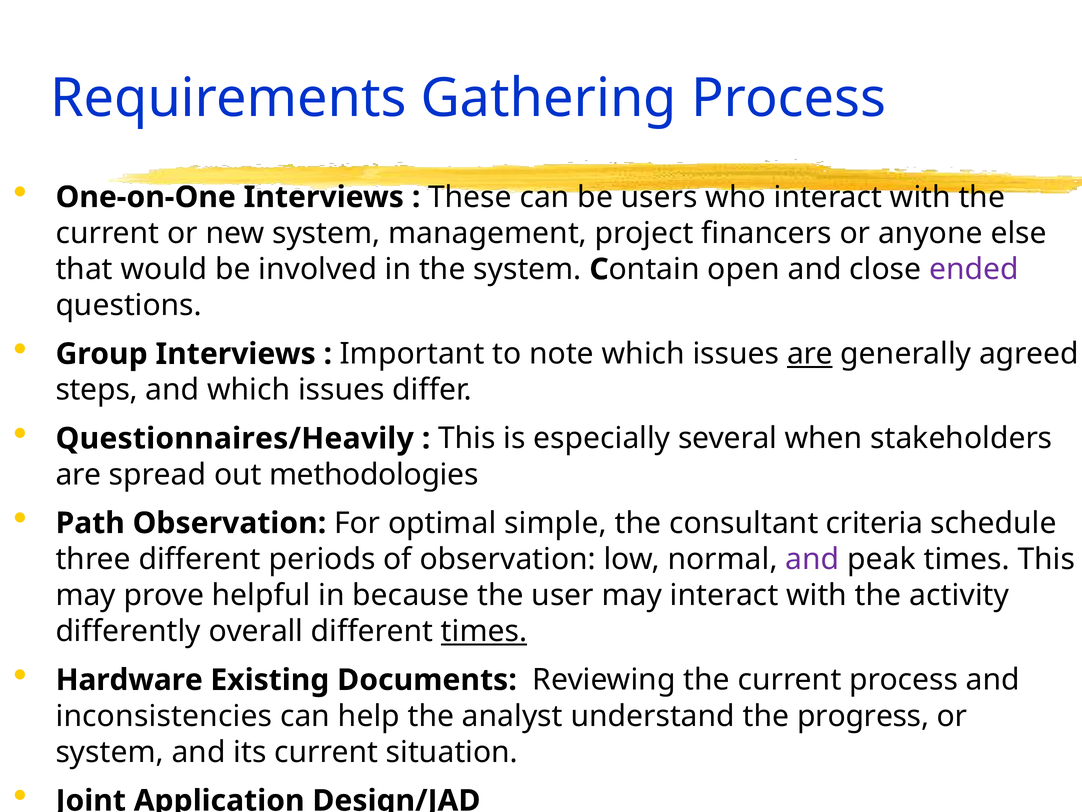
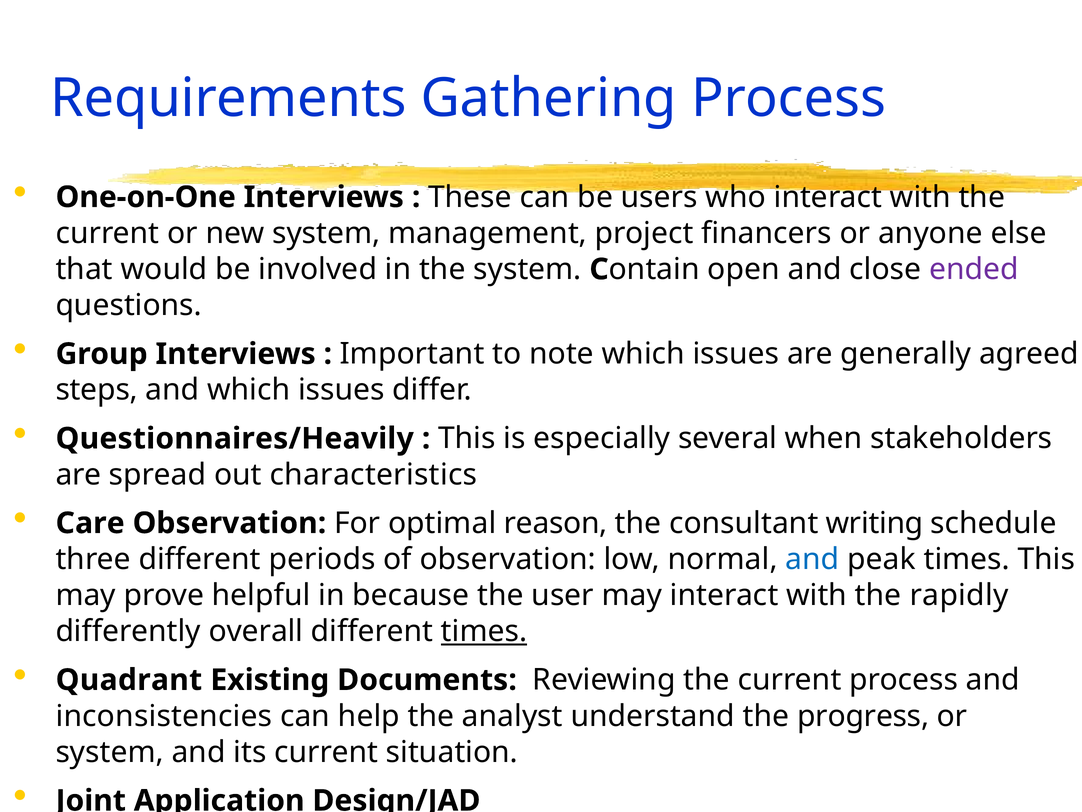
are underline: present -> none (810, 354)
methodologies: methodologies -> characteristics (373, 474)
Path: Path -> Care (90, 523)
simple: simple -> reason (556, 523)
criteria: criteria -> writing (874, 523)
and colour: purple -> blue (812, 559)
activity: activity -> rapidly (959, 595)
Hardware: Hardware -> Quadrant (129, 680)
